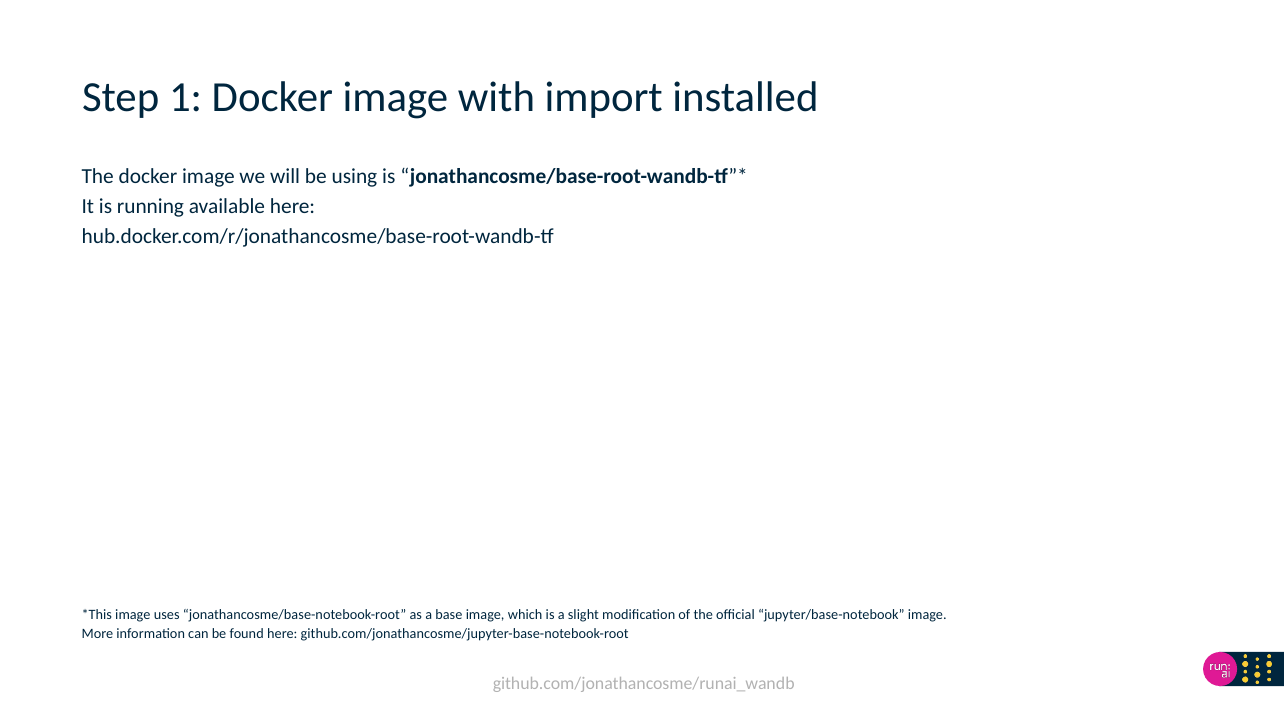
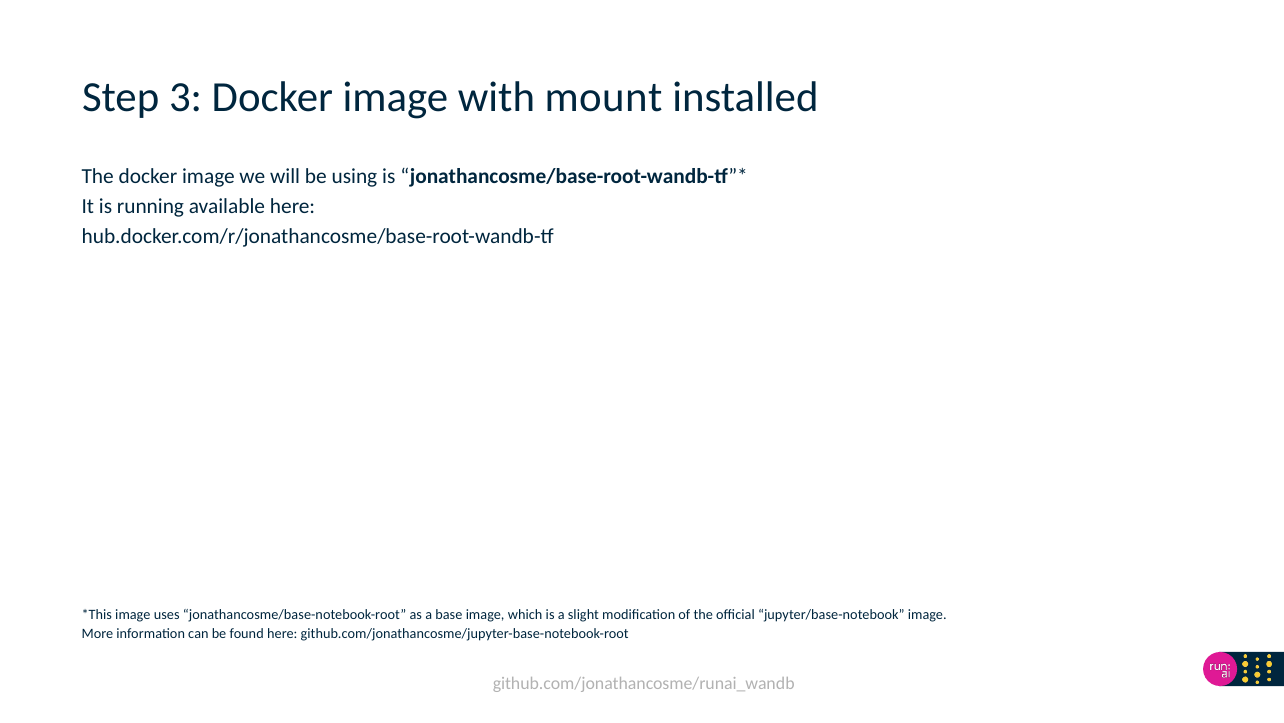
1: 1 -> 3 (186, 97)
import: import -> mount (603, 97)
